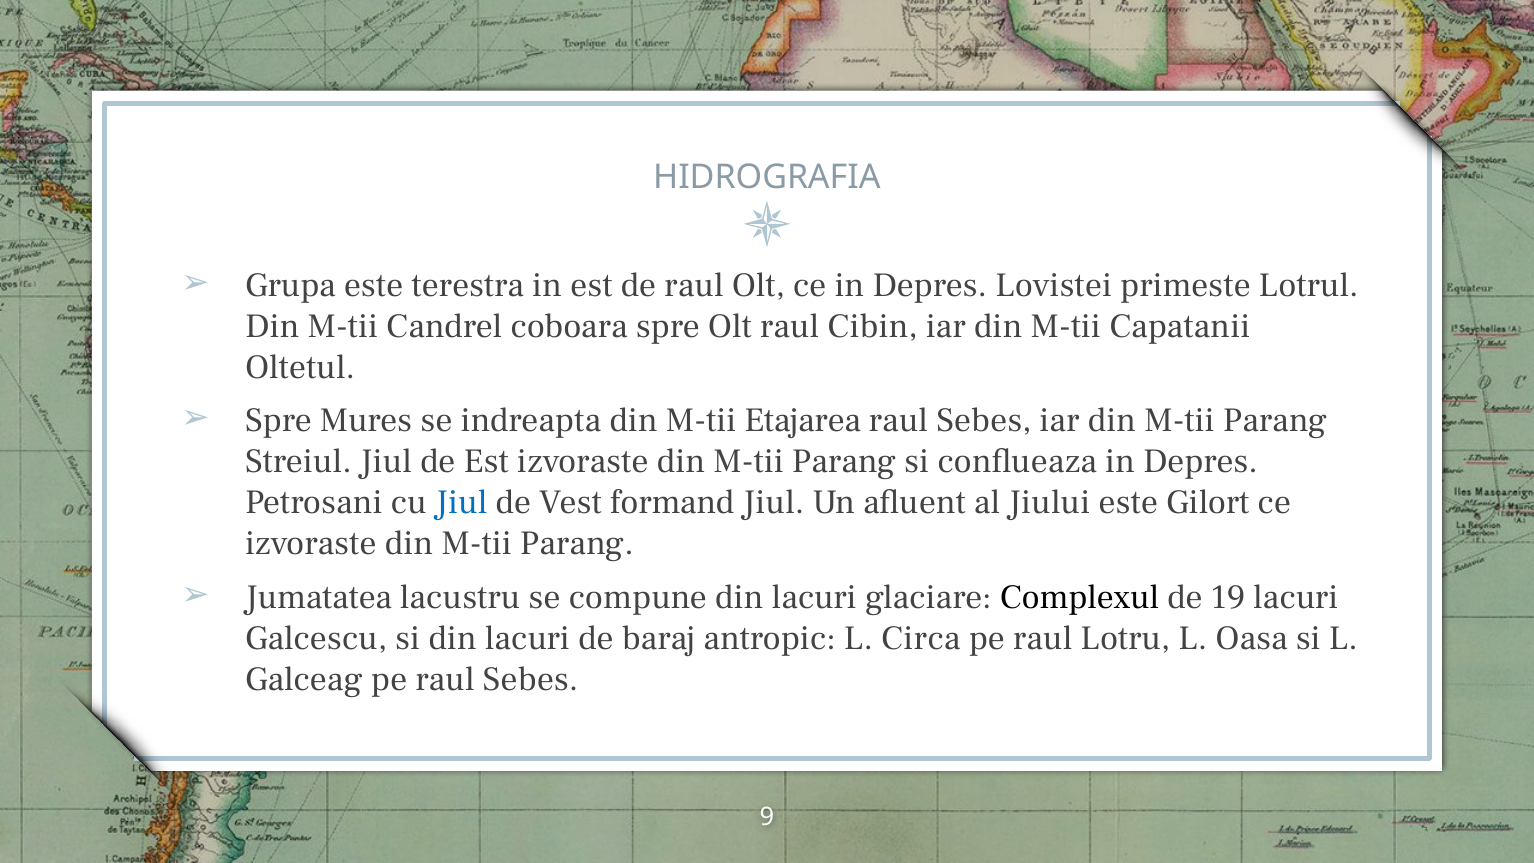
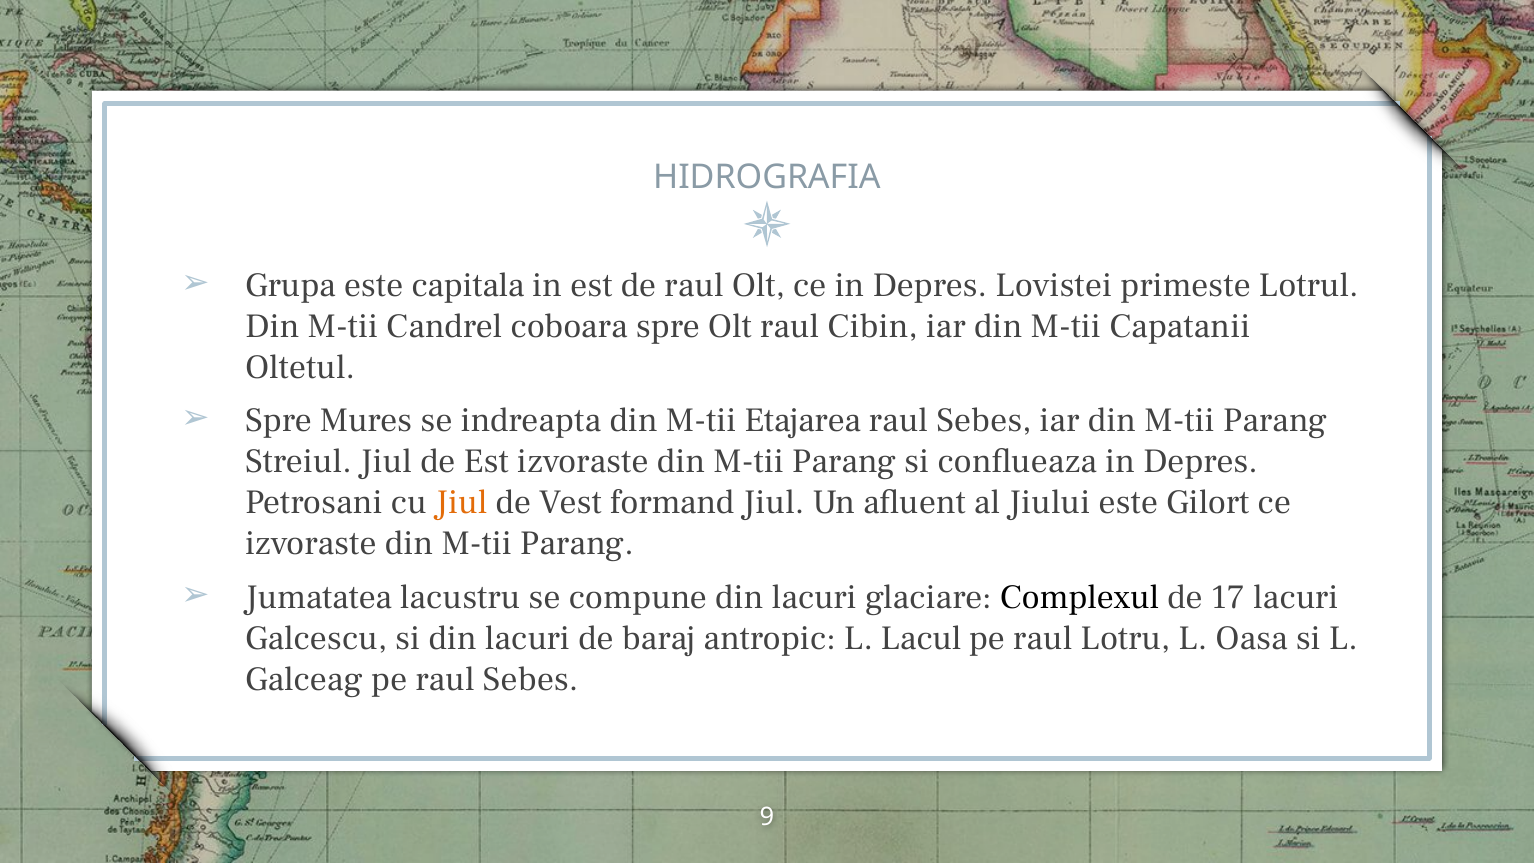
terestra: terestra -> capitala (468, 285)
Jiul colour: blue -> orange (461, 502)
19: 19 -> 17 (1228, 597)
Circa: Circa -> Lacul (921, 638)
